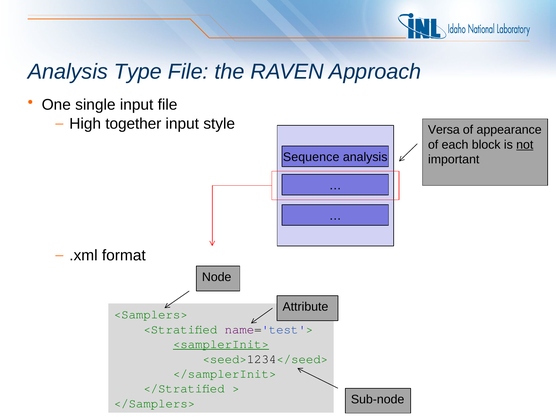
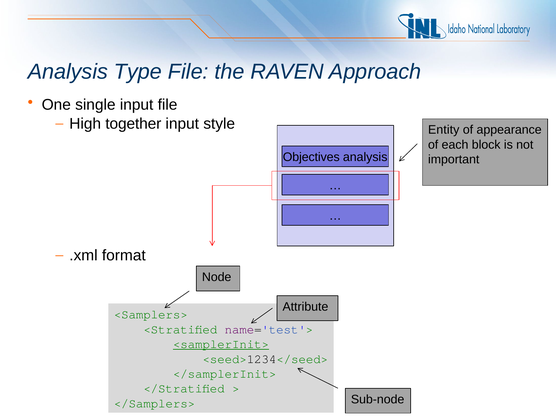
Versa: Versa -> Entity (444, 130)
not underline: present -> none (525, 145)
Sequence: Sequence -> Objectives (311, 157)
